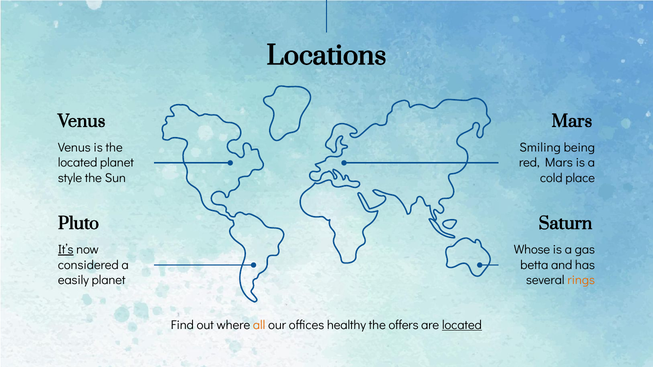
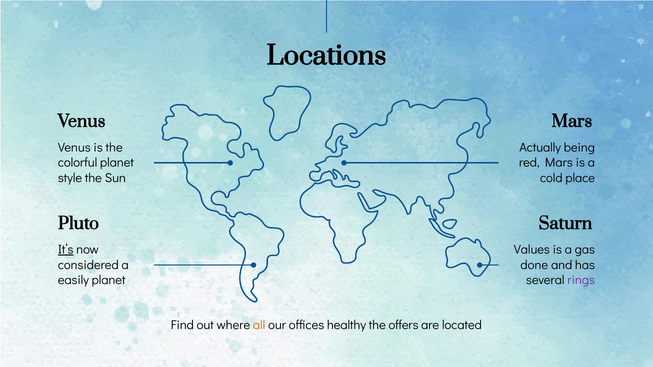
Smiling: Smiling -> Actually (540, 148)
located: located -> colorful (78, 163)
Whose: Whose -> Values (532, 250)
betta: betta -> done (534, 265)
rings colour: orange -> purple (581, 280)
located underline: present -> none (462, 325)
